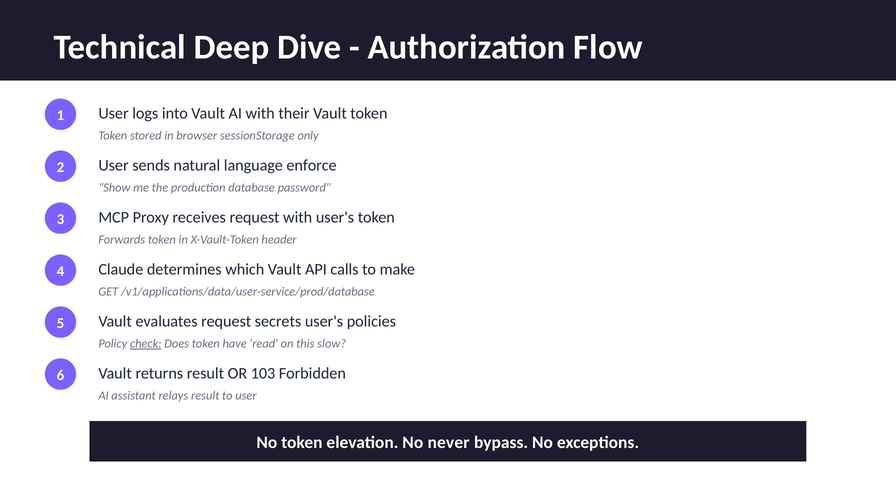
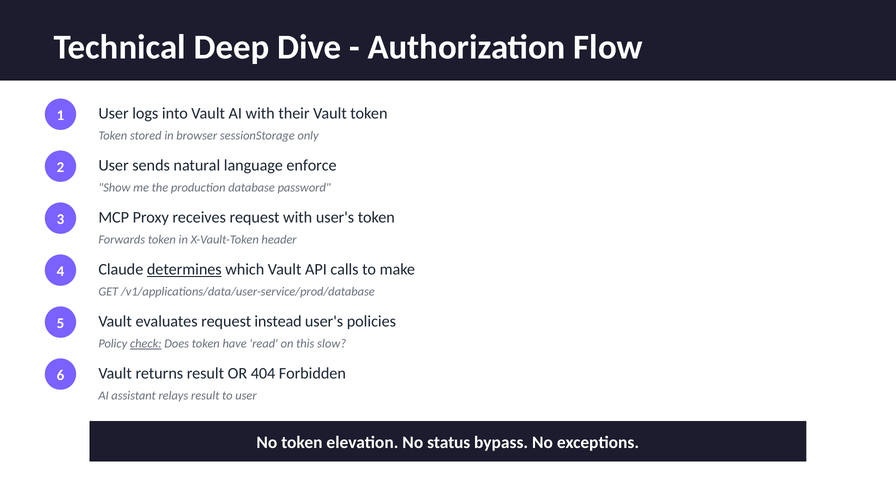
determines underline: none -> present (184, 269)
secrets: secrets -> instead (278, 321)
103: 103 -> 404 (263, 373)
never: never -> status (449, 442)
